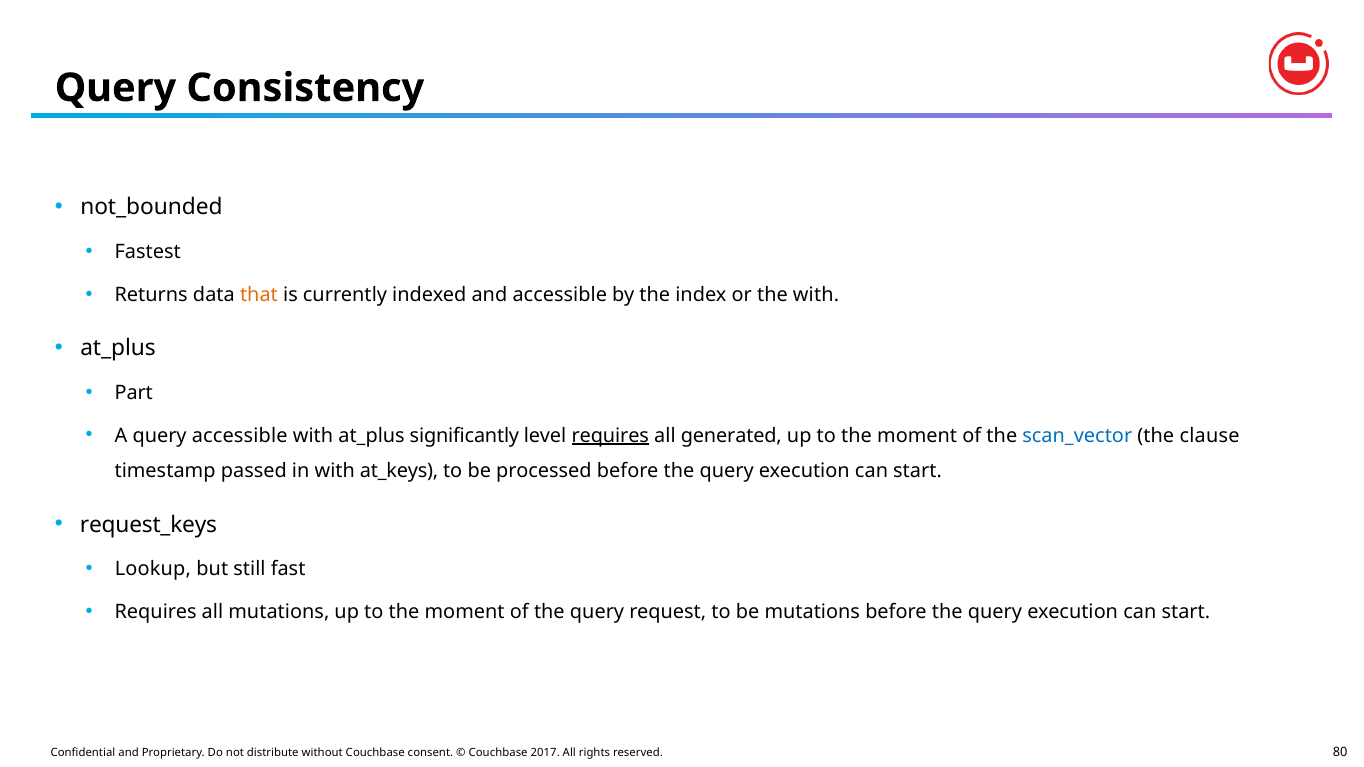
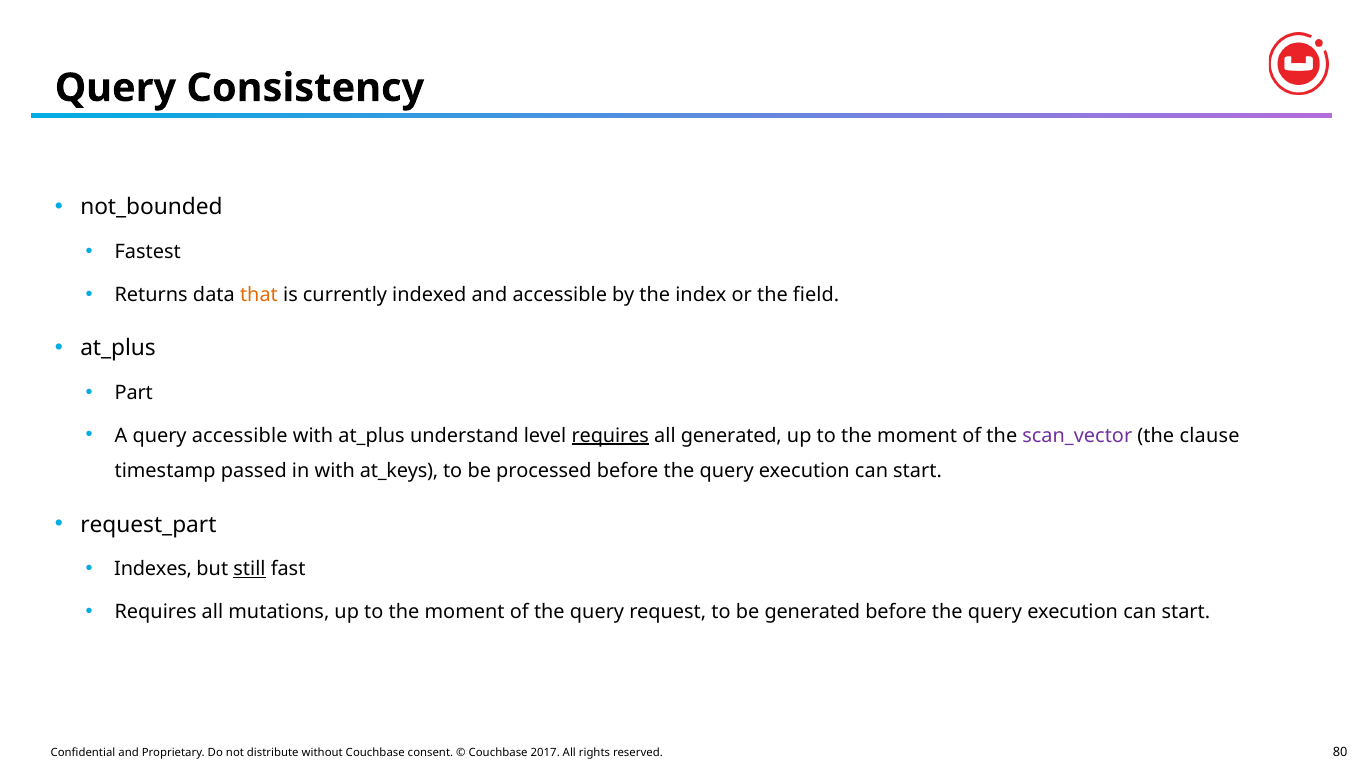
the with: with -> field (816, 295)
significantly: significantly -> understand (464, 436)
scan_vector colour: blue -> purple (1077, 436)
request_keys: request_keys -> request_part (148, 525)
Lookup: Lookup -> Indexes (153, 569)
still underline: none -> present (249, 569)
be mutations: mutations -> generated (812, 612)
